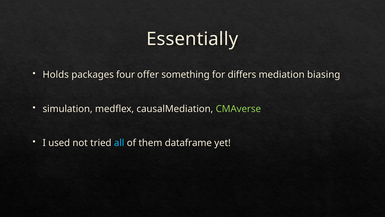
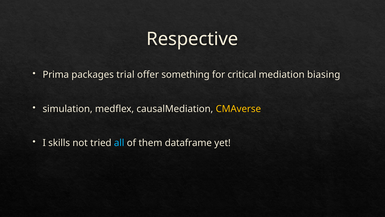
Essentially: Essentially -> Respective (192, 39)
Holds: Holds -> Prima (56, 75)
four: four -> trial (125, 75)
differs: differs -> critical (242, 75)
CMAverse colour: light green -> yellow (238, 109)
used: used -> skills (59, 143)
